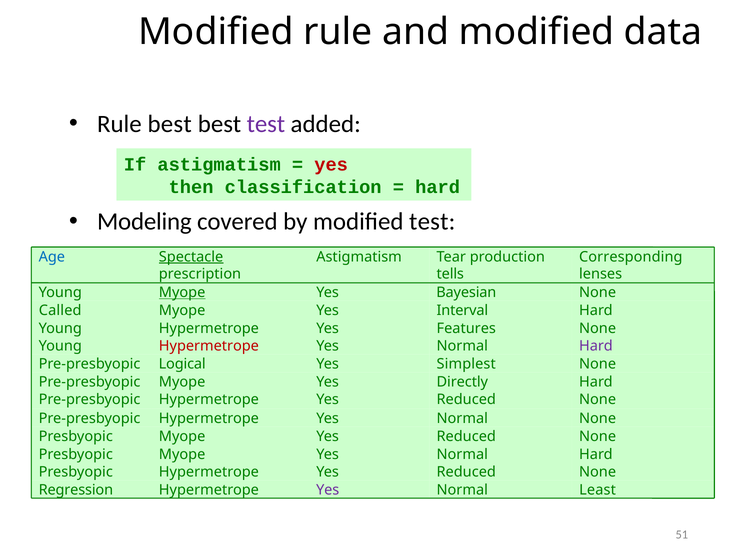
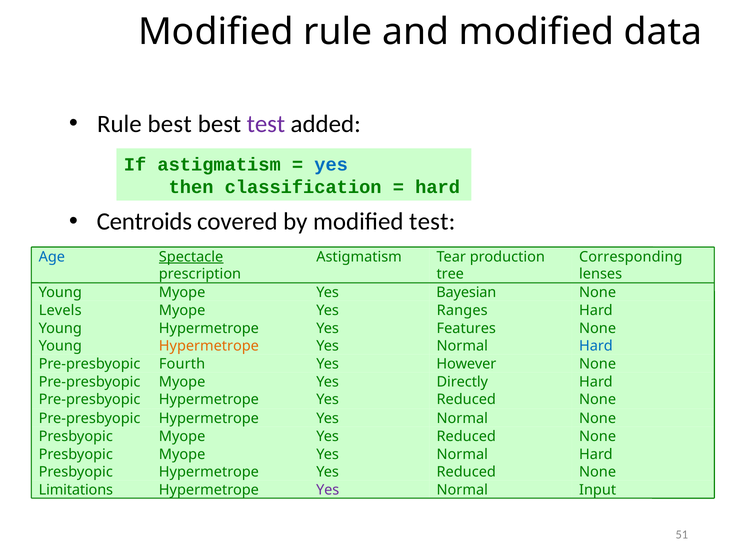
yes colour: red -> blue (331, 165)
Modeling: Modeling -> Centroids (144, 222)
tells: tells -> tree (450, 274)
Myope underline: present -> none (182, 293)
Called: Called -> Levels (60, 311)
Interval: Interval -> Ranges (462, 311)
Hypermetrope colour: red -> orange (209, 346)
Hard colour: purple -> blue (596, 346)
Logical: Logical -> Fourth (182, 364)
Simplest: Simplest -> However (466, 364)
Regression: Regression -> Limitations (76, 490)
Least: Least -> Input (598, 490)
